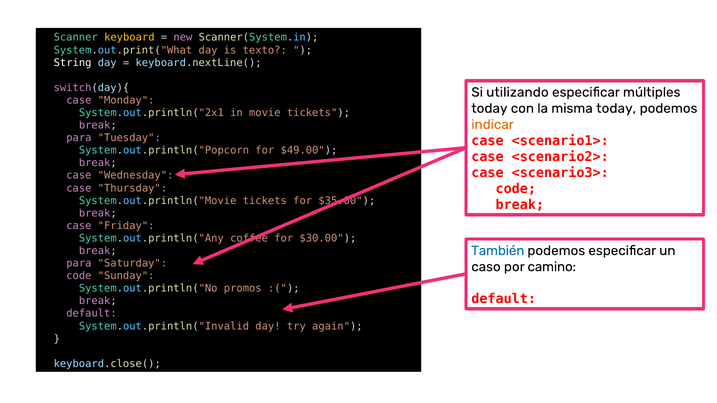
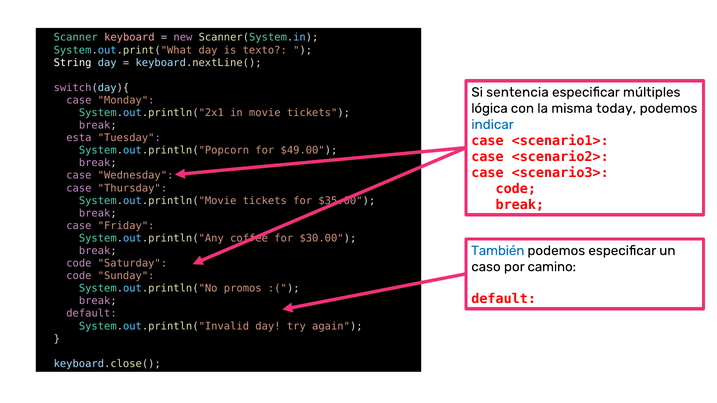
keyboard colour: yellow -> pink (129, 38)
utilizando: utilizando -> sentencia (517, 92)
today: today -> lógica (489, 108)
indicar colour: orange -> blue (493, 125)
para: para -> esta (79, 138)
para: para -> code (79, 264)
